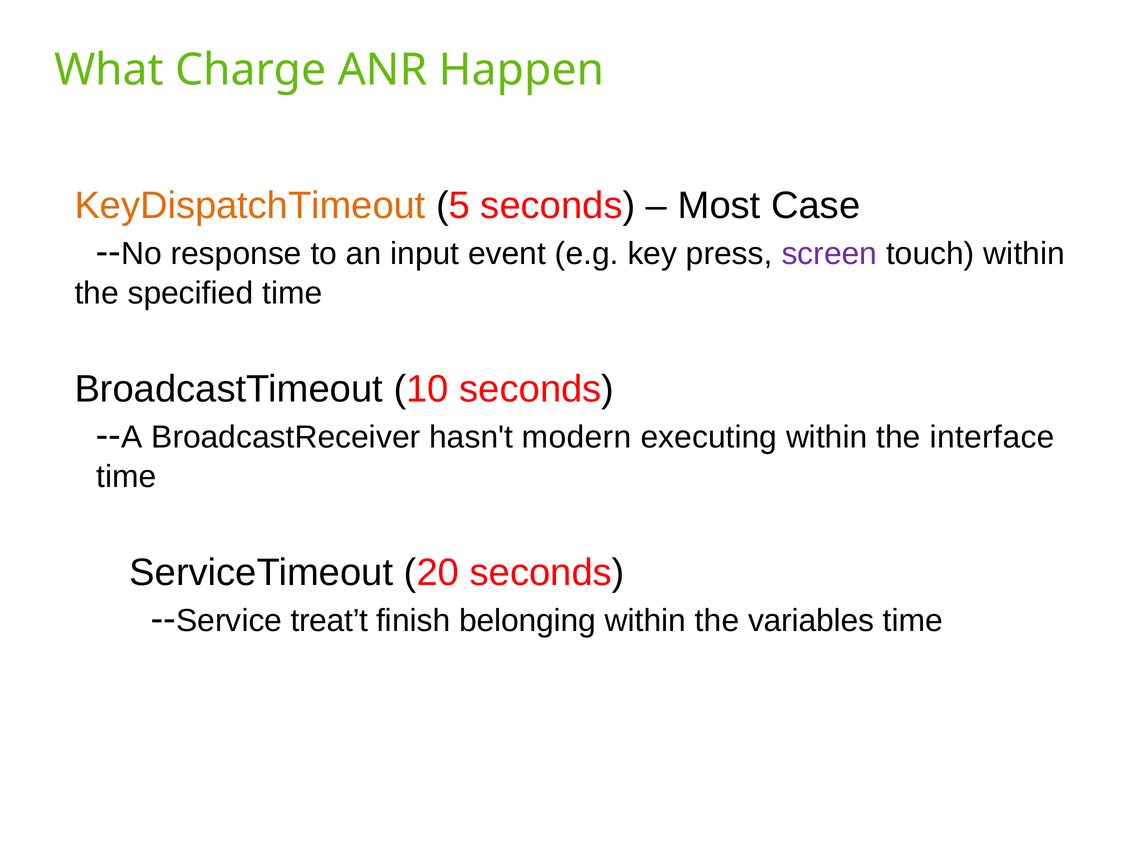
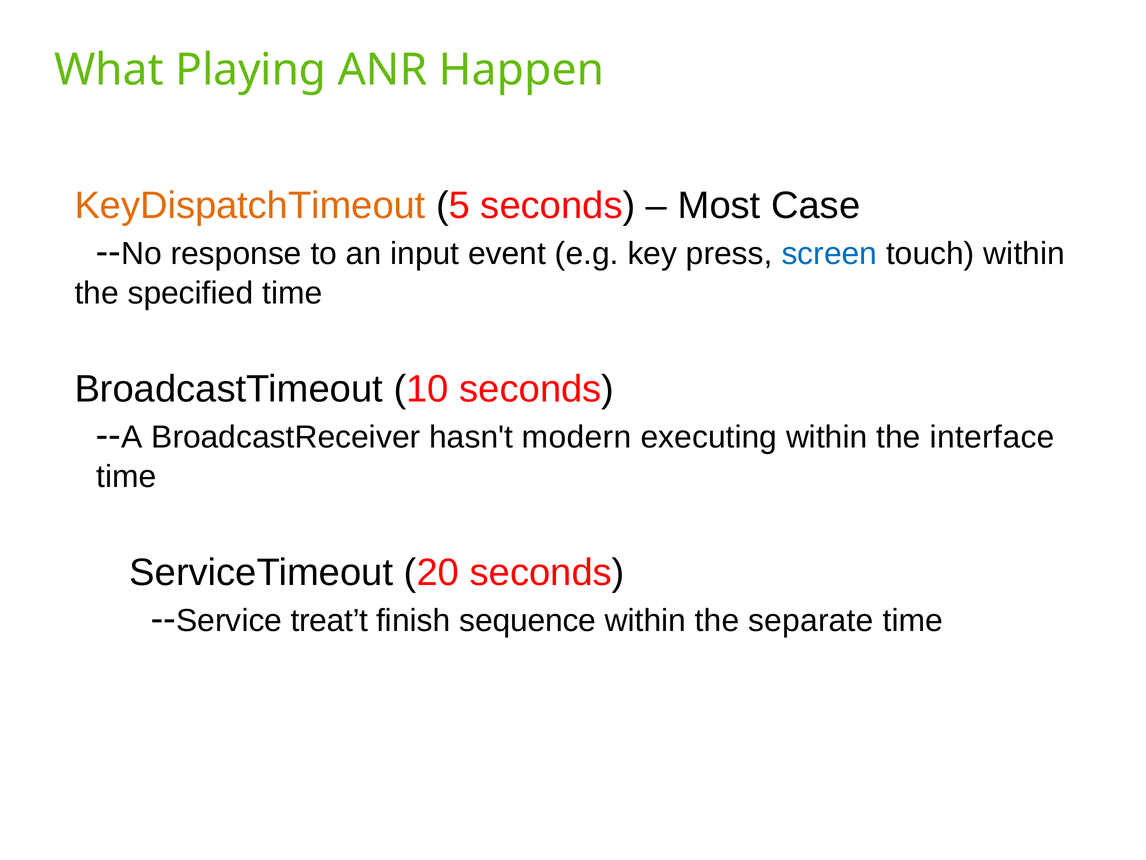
Charge: Charge -> Playing (251, 70)
screen colour: purple -> blue (829, 254)
belonging: belonging -> sequence (528, 620)
variables: variables -> separate (811, 620)
